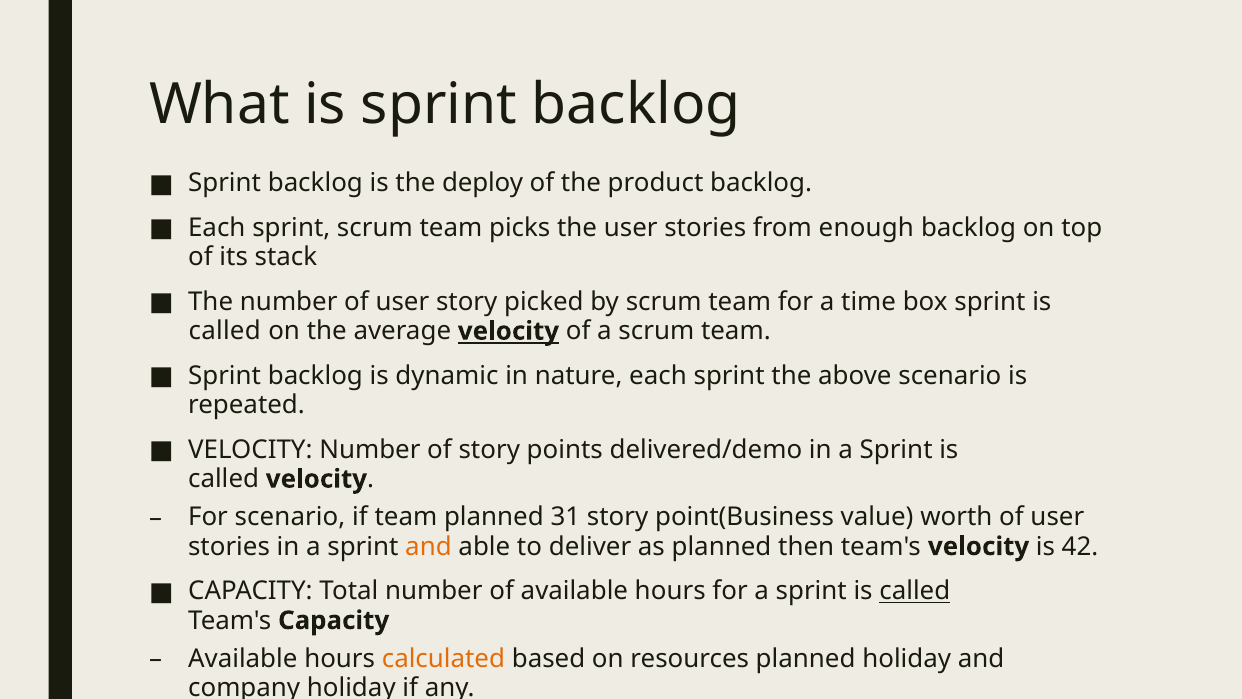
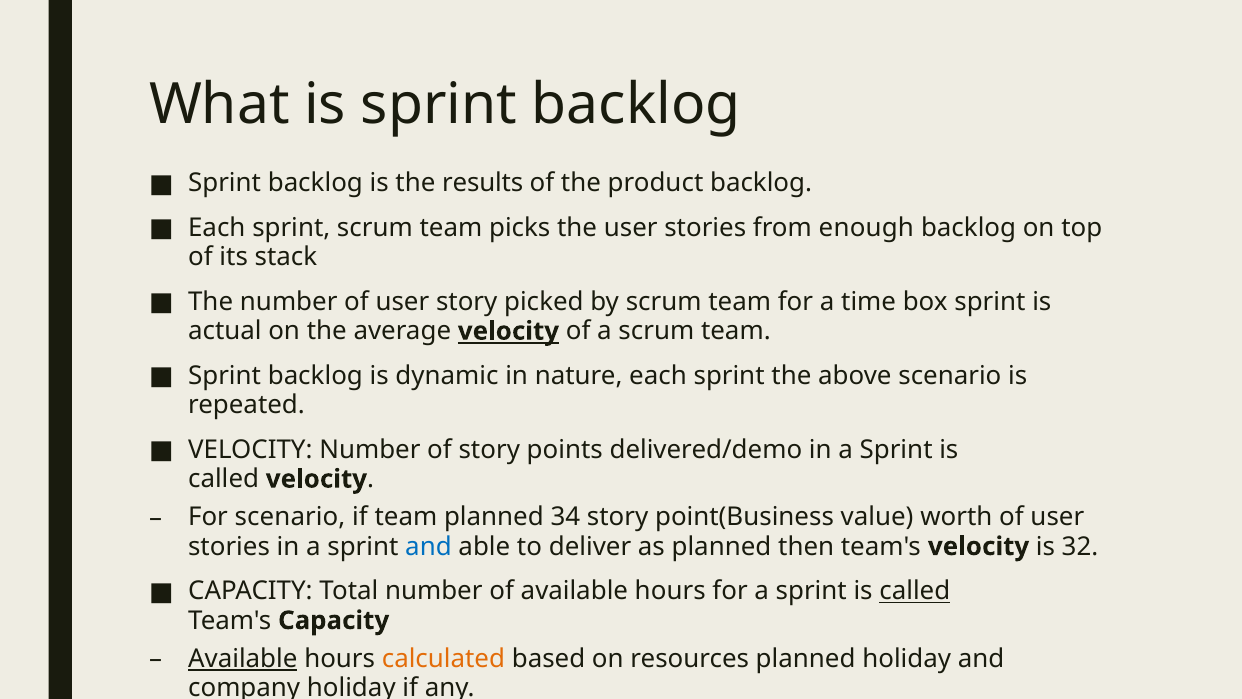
deploy: deploy -> results (483, 183)
called: called -> actual (225, 331)
31: 31 -> 34 (565, 517)
and colour: orange -> blue (428, 546)
42: 42 -> 32 (1080, 546)
Available underline: none -> present (243, 658)
